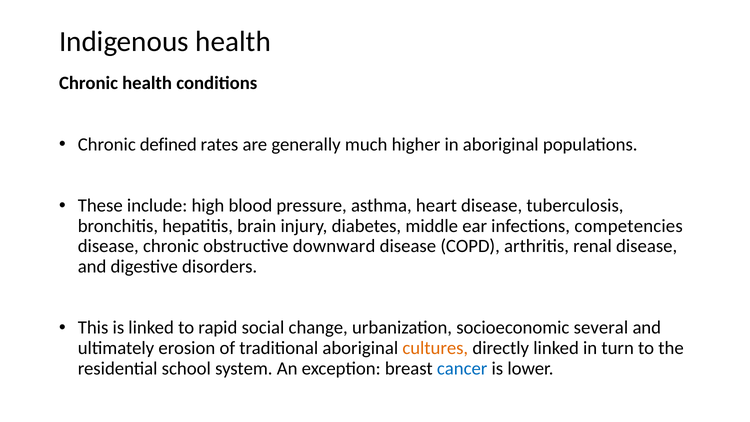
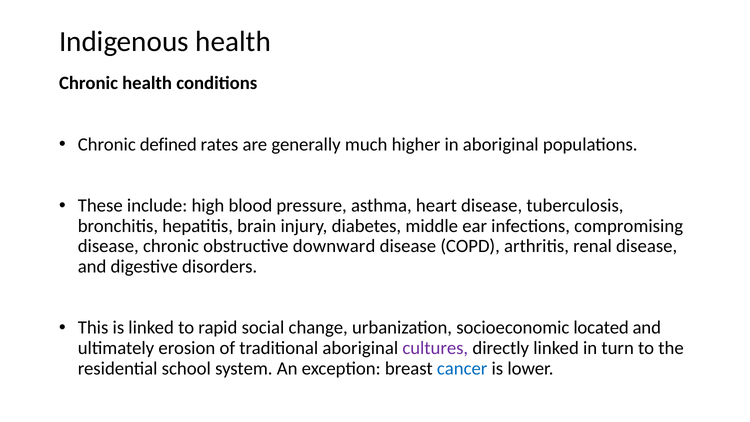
competencies: competencies -> compromising (629, 226)
several: several -> located (601, 328)
cultures colour: orange -> purple (435, 348)
